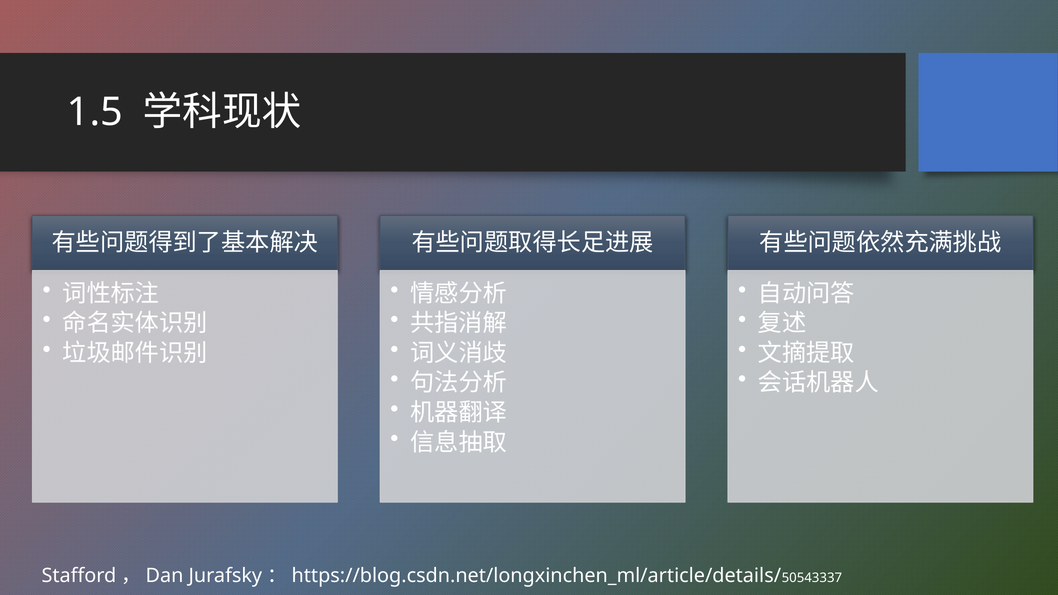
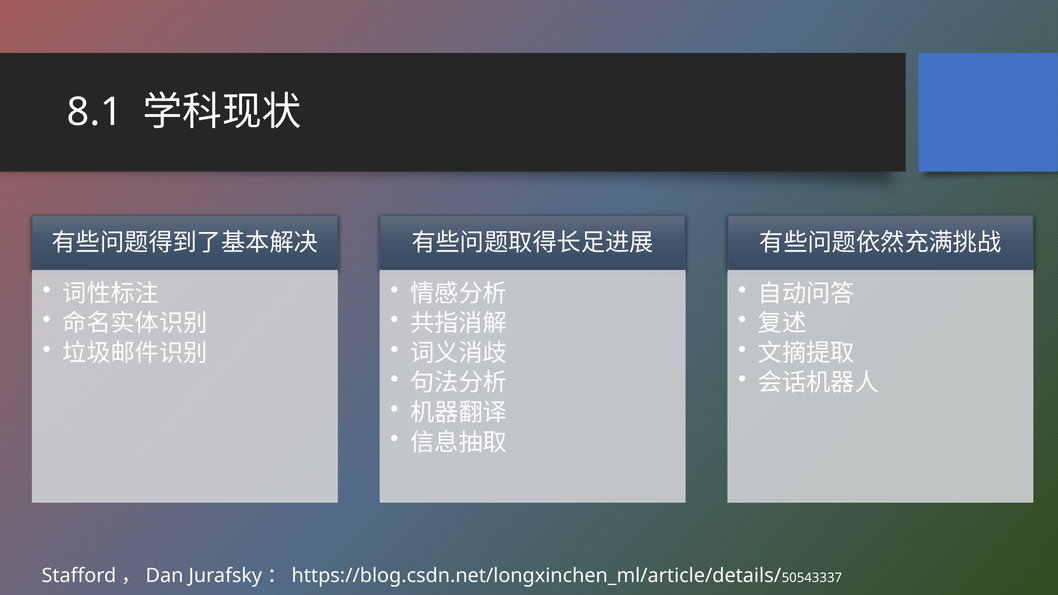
1.5: 1.5 -> 8.1 (95, 112)
